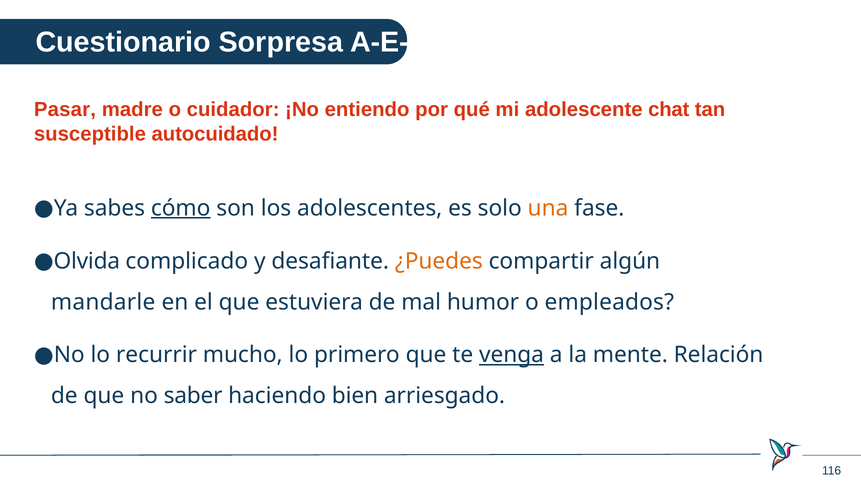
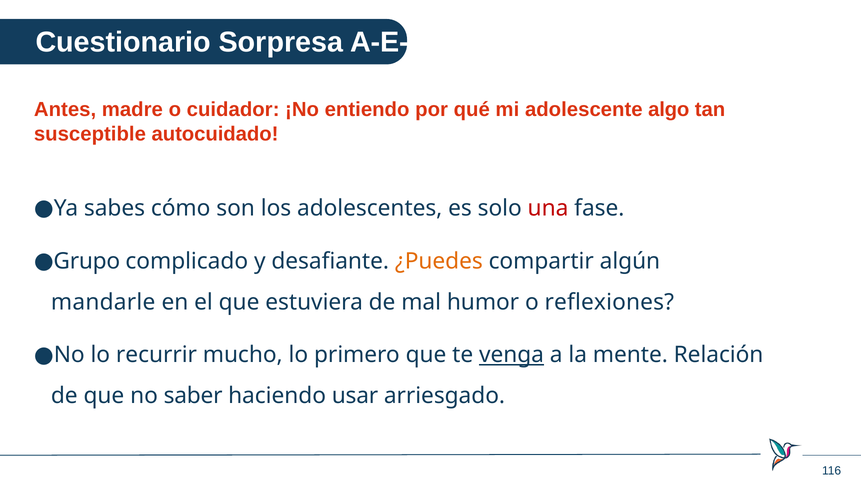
Pasar: Pasar -> Antes (65, 109)
chat: chat -> algo (669, 109)
cómo underline: present -> none (181, 208)
una colour: orange -> red (548, 208)
Olvida: Olvida -> Grupo (87, 261)
empleados: empleados -> reflexiones (609, 302)
bien: bien -> usar (355, 395)
